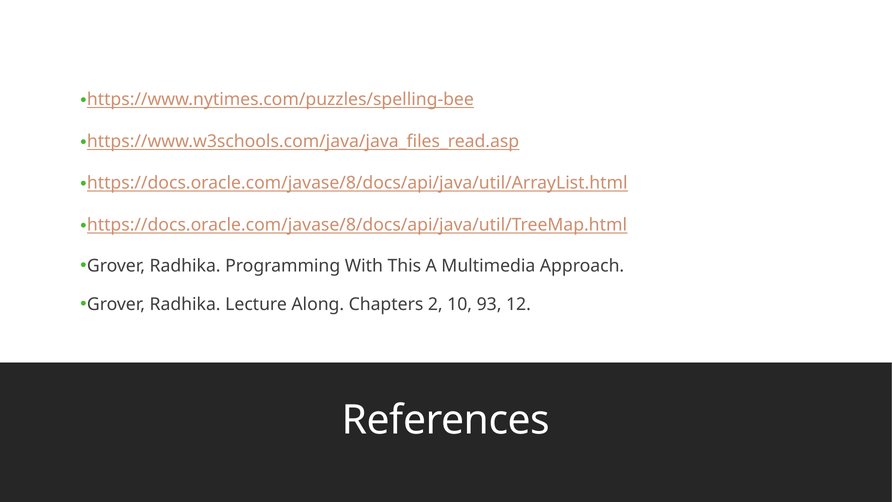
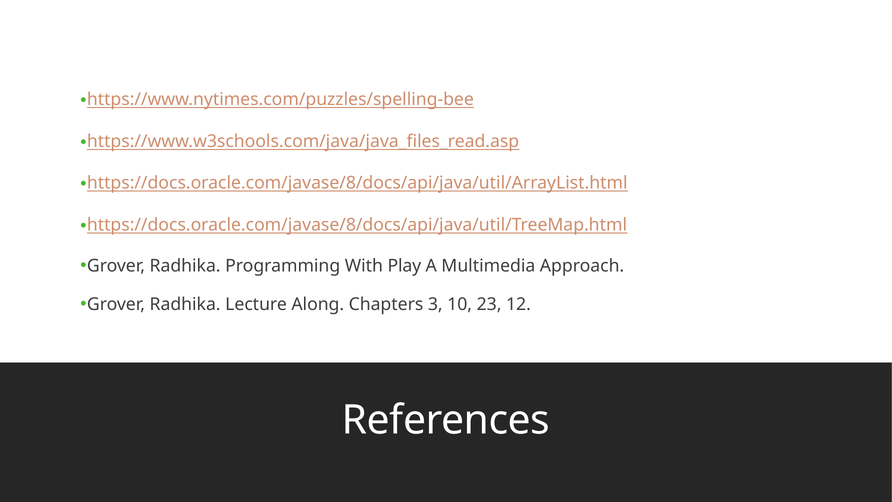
This: This -> Play (404, 266)
2: 2 -> 3 (435, 304)
93: 93 -> 23 (489, 304)
